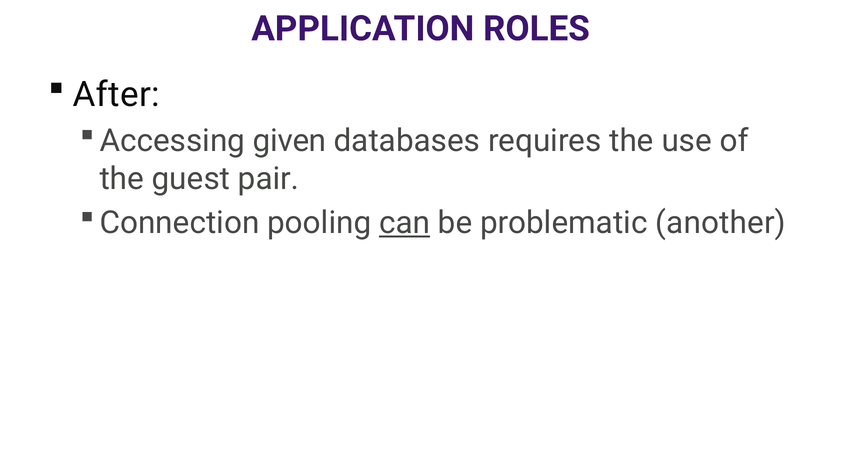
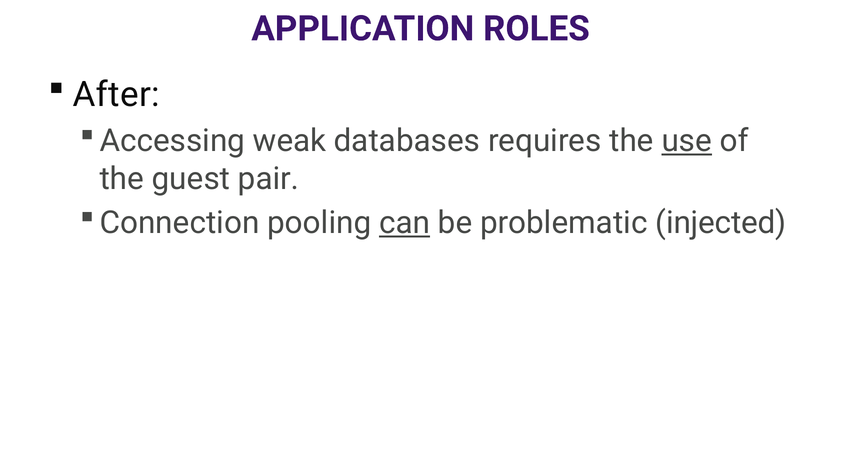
given: given -> weak (290, 141)
use underline: none -> present (687, 141)
another: another -> injected (721, 223)
